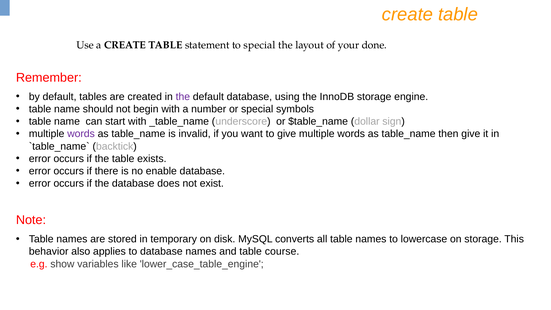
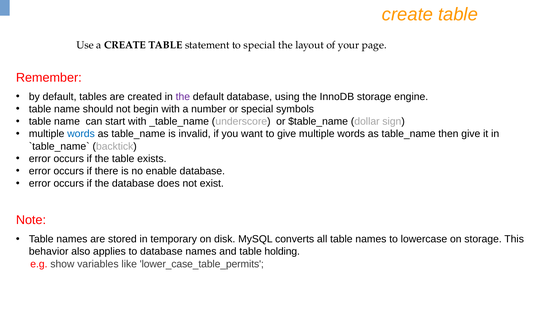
done: done -> page (374, 45)
words colour: purple -> blue (81, 134)
course: course -> holding (282, 252)
lower_case_table_engine: lower_case_table_engine -> lower_case_table_permits (202, 264)
